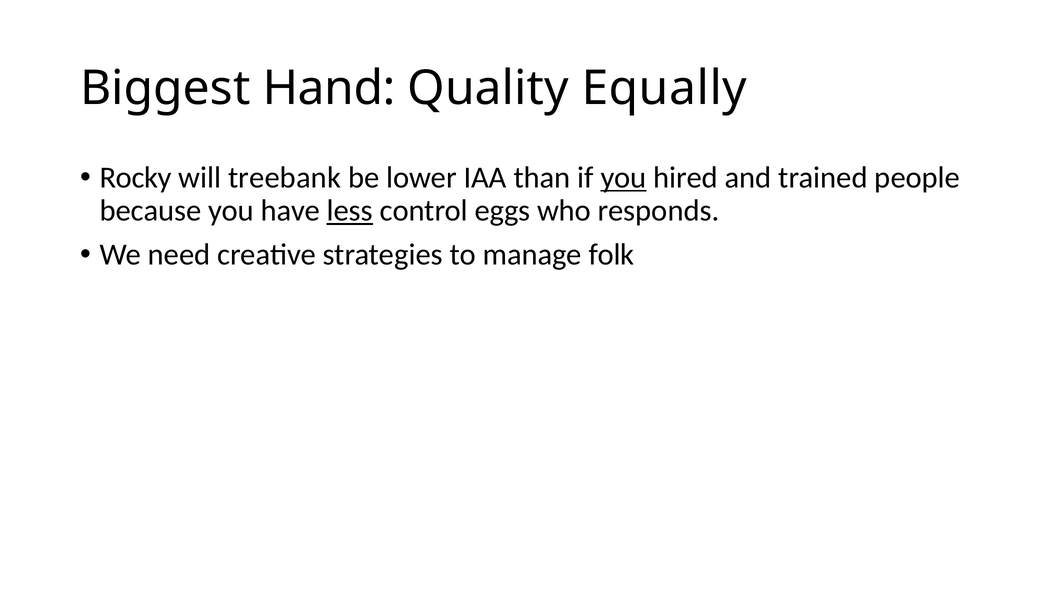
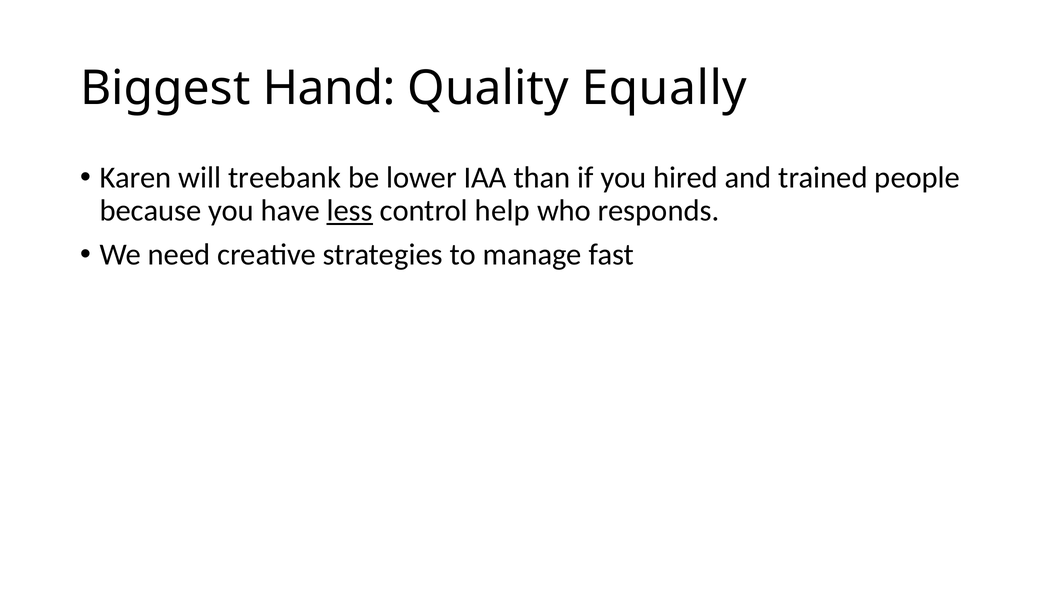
Rocky: Rocky -> Karen (136, 178)
you underline: present -> none (624, 178)
eggs: eggs -> help (502, 211)
folk: folk -> fast (611, 255)
